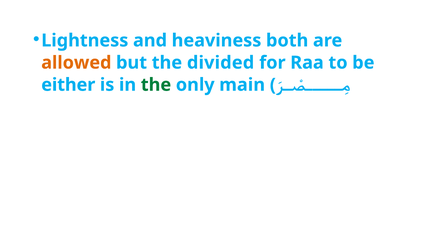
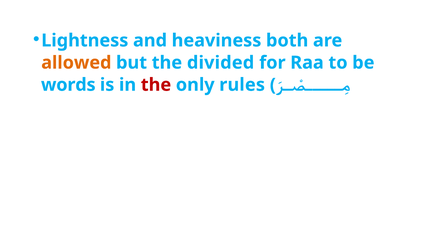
either: either -> words (68, 85)
the colour: green -> red (156, 85)
main: main -> rules (242, 85)
